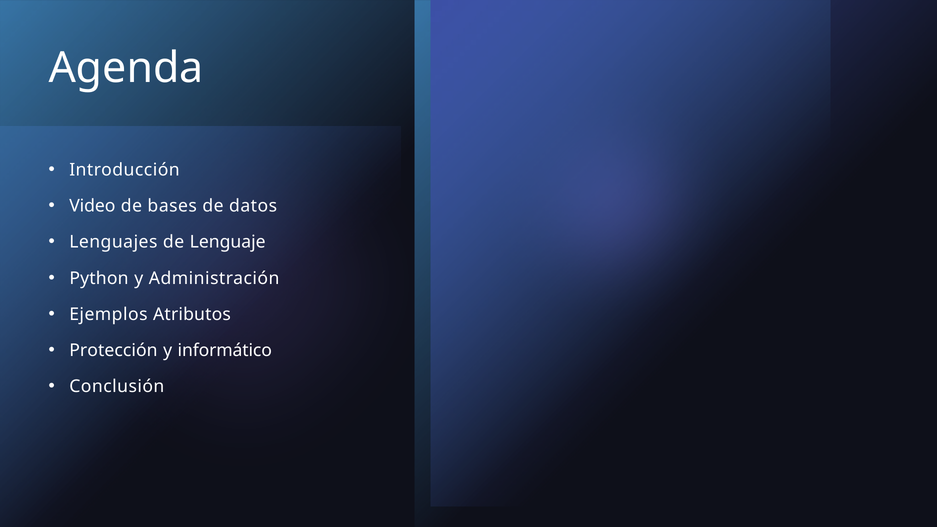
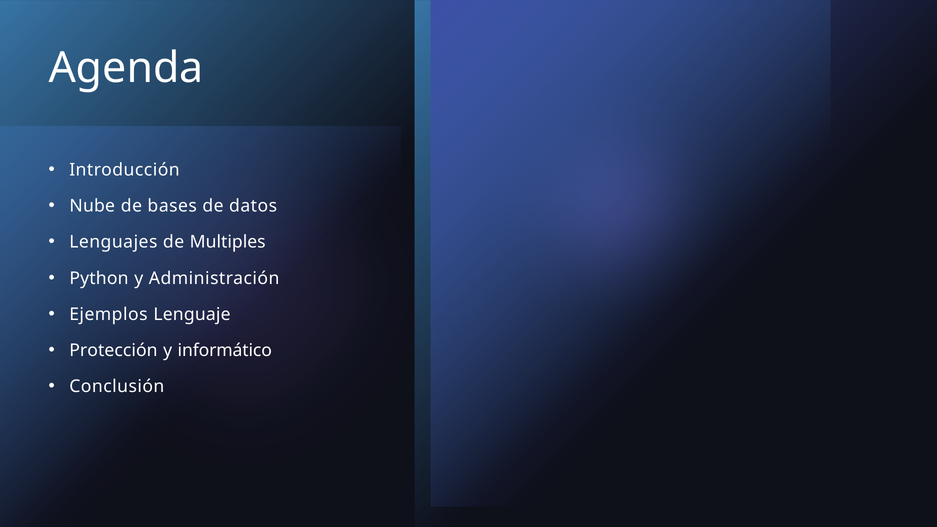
Video: Video -> Nube (92, 206)
Lenguaje: Lenguaje -> Multiples (228, 242)
Atributos: Atributos -> Lenguaje (192, 314)
